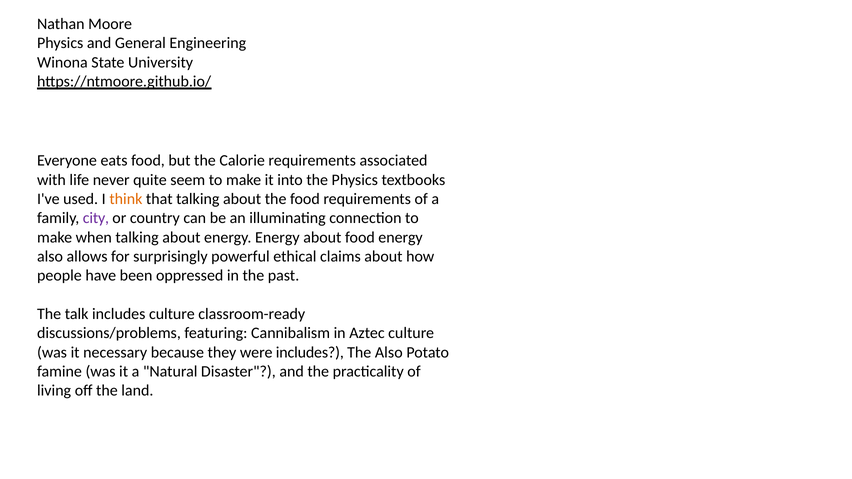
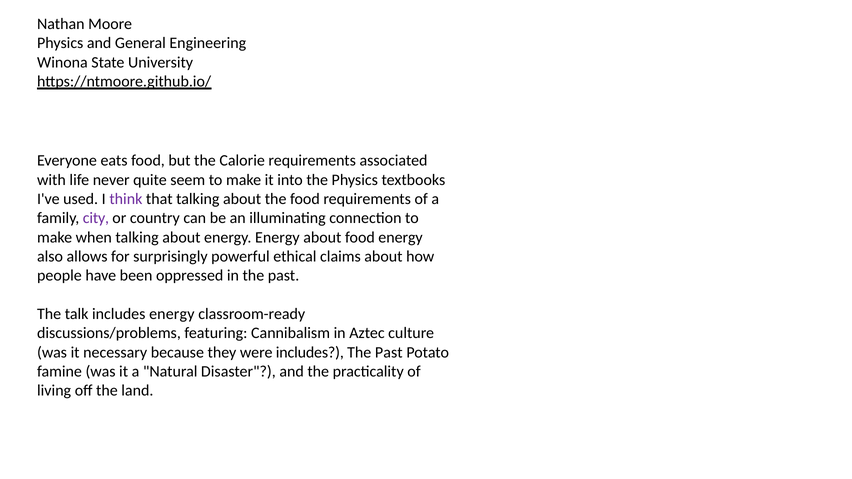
think colour: orange -> purple (126, 199)
includes culture: culture -> energy (172, 314)
Also: Also -> Past (389, 352)
